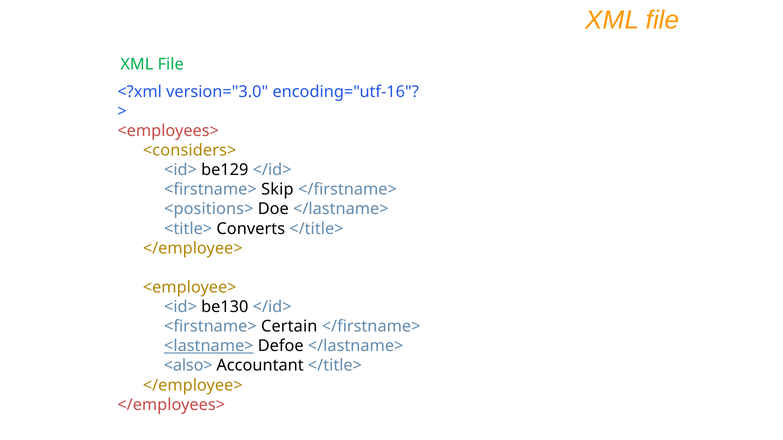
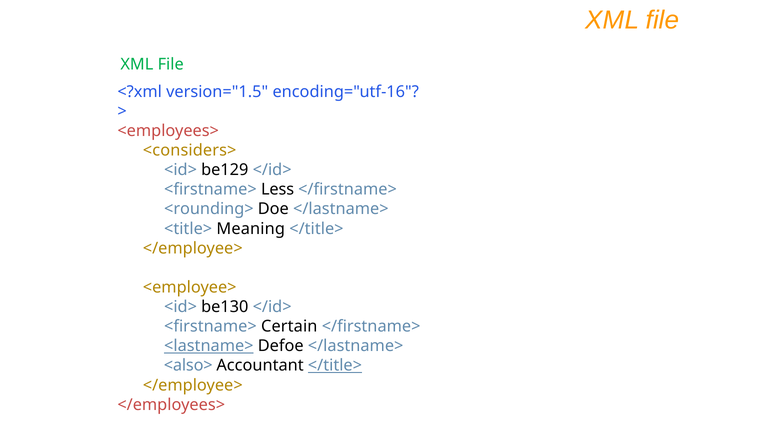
version="3.0: version="3.0 -> version="1.5 (217, 92)
Skip: Skip -> Less (278, 190)
<positions>: <positions> -> <rounding> (209, 209)
Converts: Converts -> Meaning (251, 229)
</title> underline: none -> present (335, 366)
